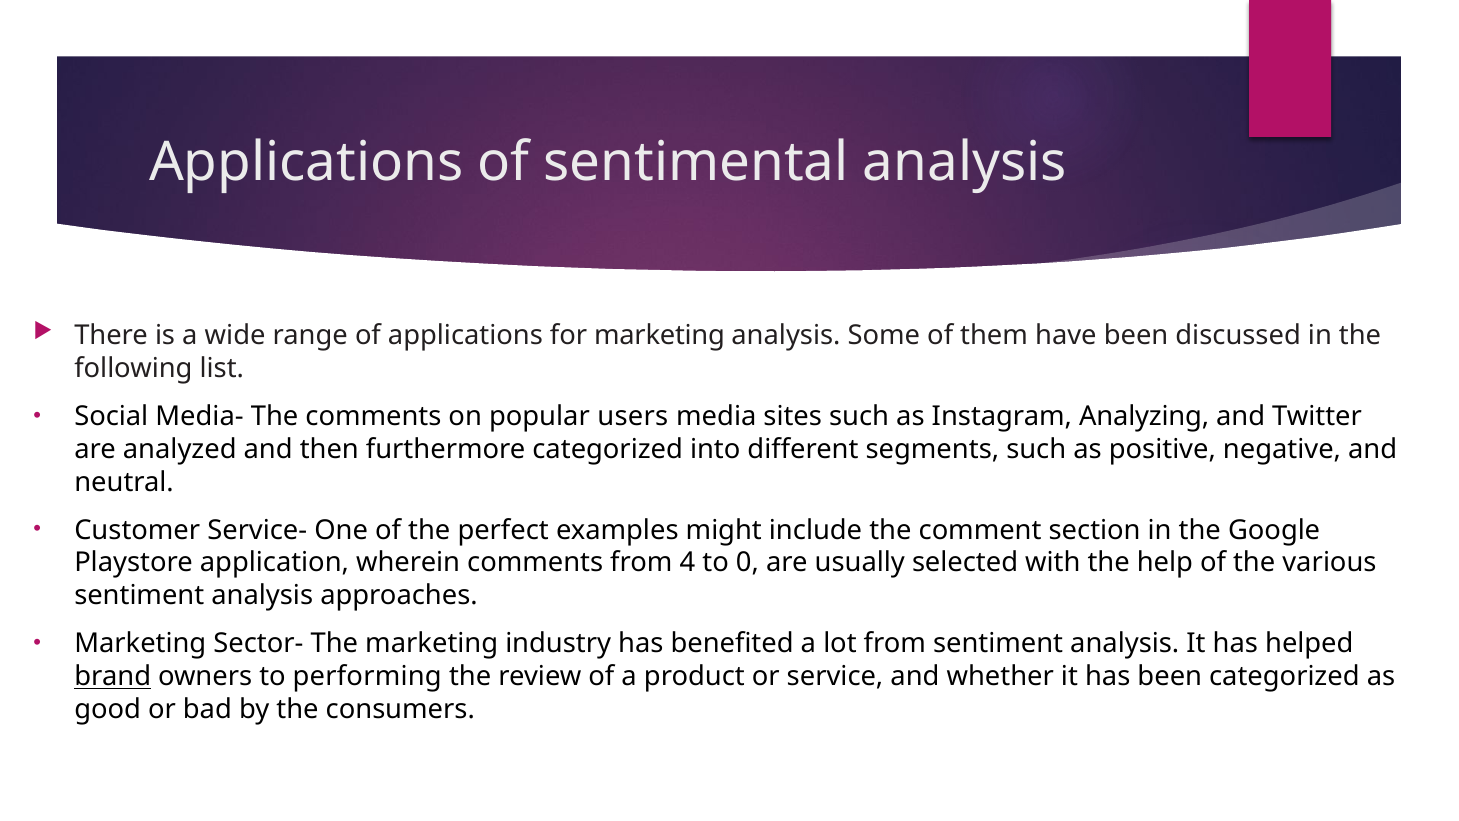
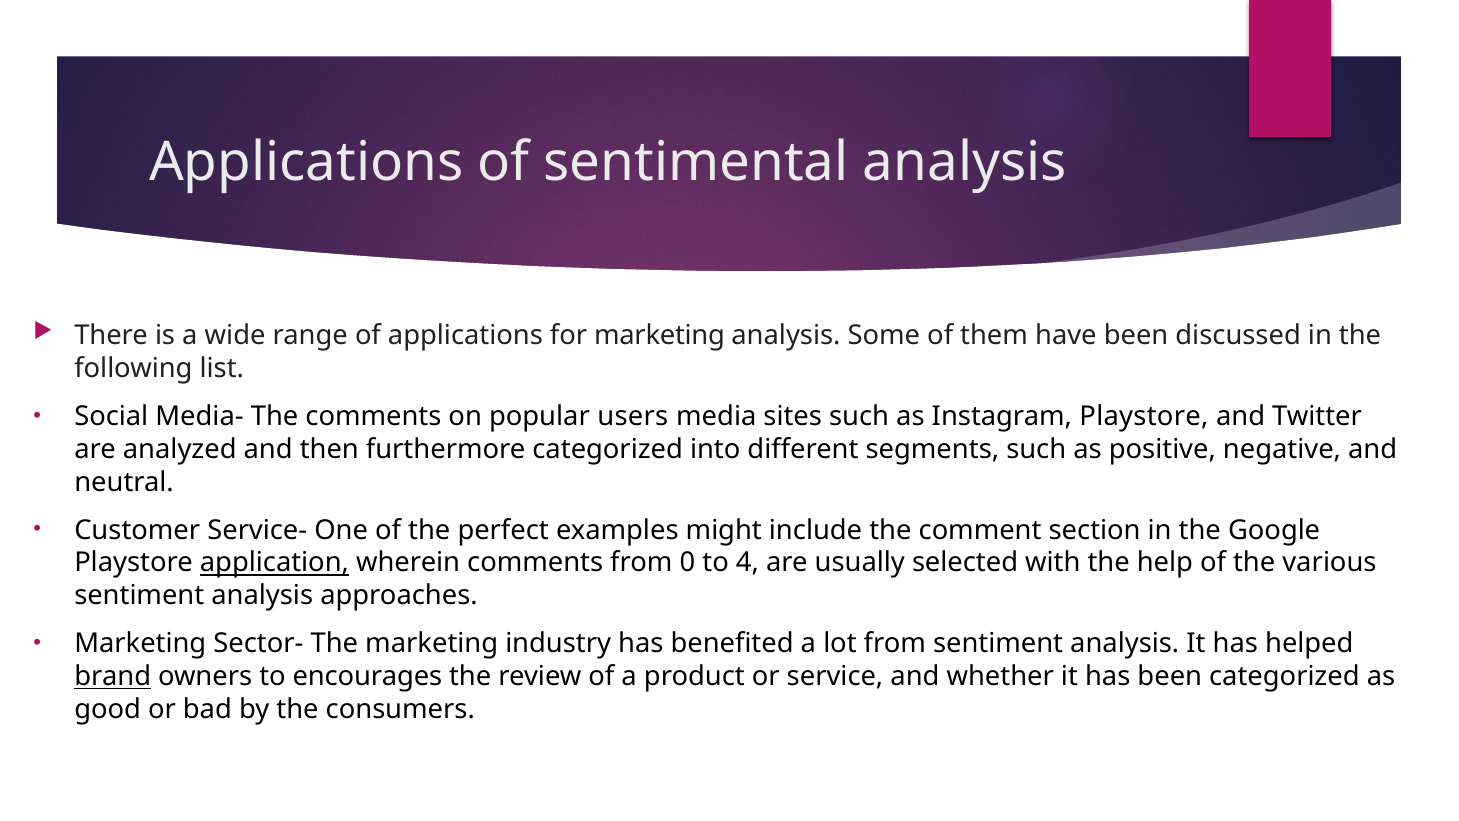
Instagram Analyzing: Analyzing -> Playstore (1144, 416)
application underline: none -> present (274, 563)
4: 4 -> 0 (687, 563)
0: 0 -> 4 (747, 563)
performing: performing -> encourages (367, 676)
